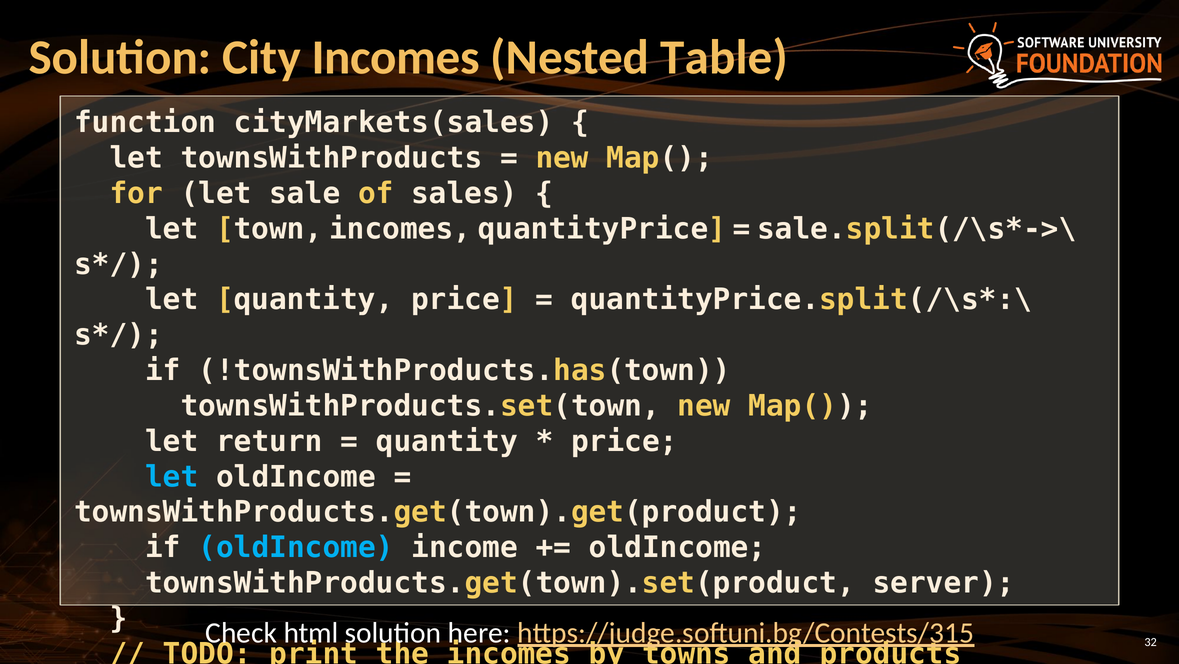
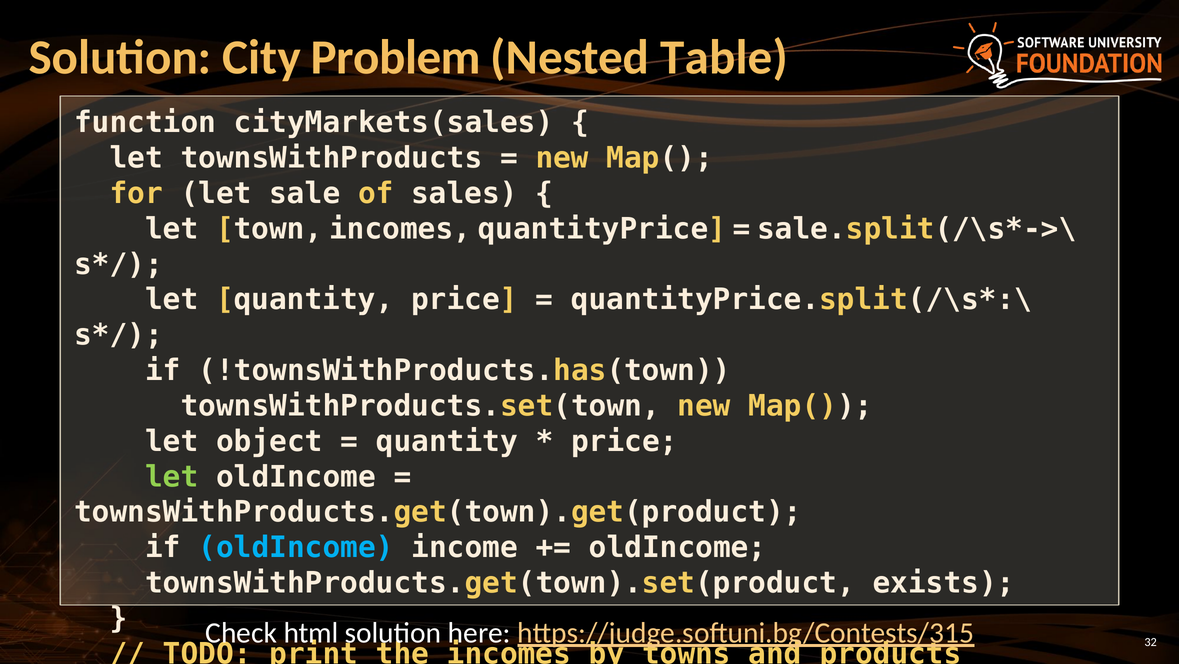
City Incomes: Incomes -> Problem (396, 57)
return: return -> object (269, 441)
let colour: light blue -> light green (172, 476)
server: server -> exists (944, 582)
